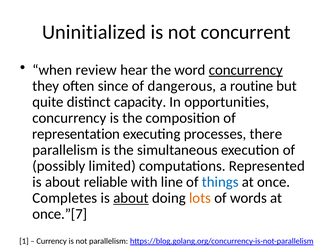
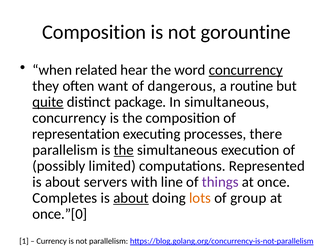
Uninitialized: Uninitialized -> Composition (94, 32)
concurrent: concurrent -> gorountine (246, 32)
review: review -> related (96, 70)
since: since -> want (113, 86)
quite underline: none -> present (48, 102)
capacity: capacity -> package (140, 102)
In opportunities: opportunities -> simultaneous (227, 102)
the underline: none -> present (124, 150)
reliable: reliable -> servers (106, 182)
things colour: blue -> purple (220, 182)
words: words -> group (248, 198)
once.”[7: once.”[7 -> once.”[0 (60, 214)
